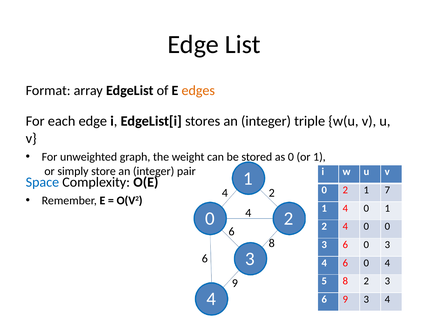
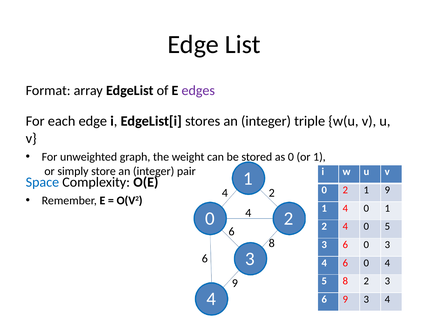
edges colour: orange -> purple (198, 91)
1 7: 7 -> 9 (387, 190)
0 0: 0 -> 5 (387, 226)
